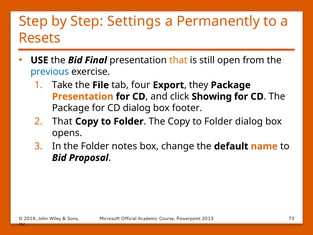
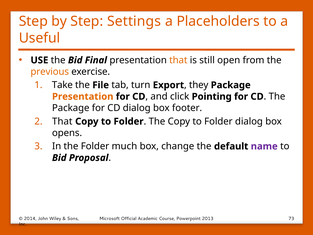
Permanently: Permanently -> Placeholders (218, 21)
Resets: Resets -> Useful (39, 38)
previous colour: blue -> orange (50, 72)
four: four -> turn (141, 85)
Showing: Showing -> Pointing (212, 96)
notes: notes -> much (124, 146)
name colour: orange -> purple (264, 146)
